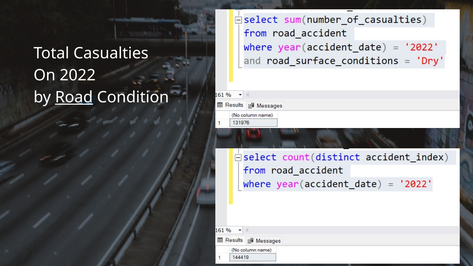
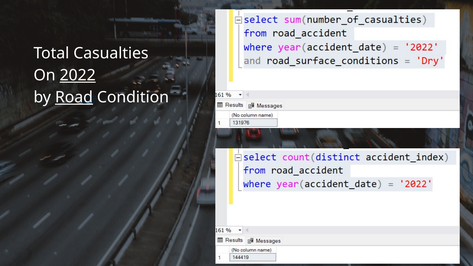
2022 underline: none -> present (78, 75)
